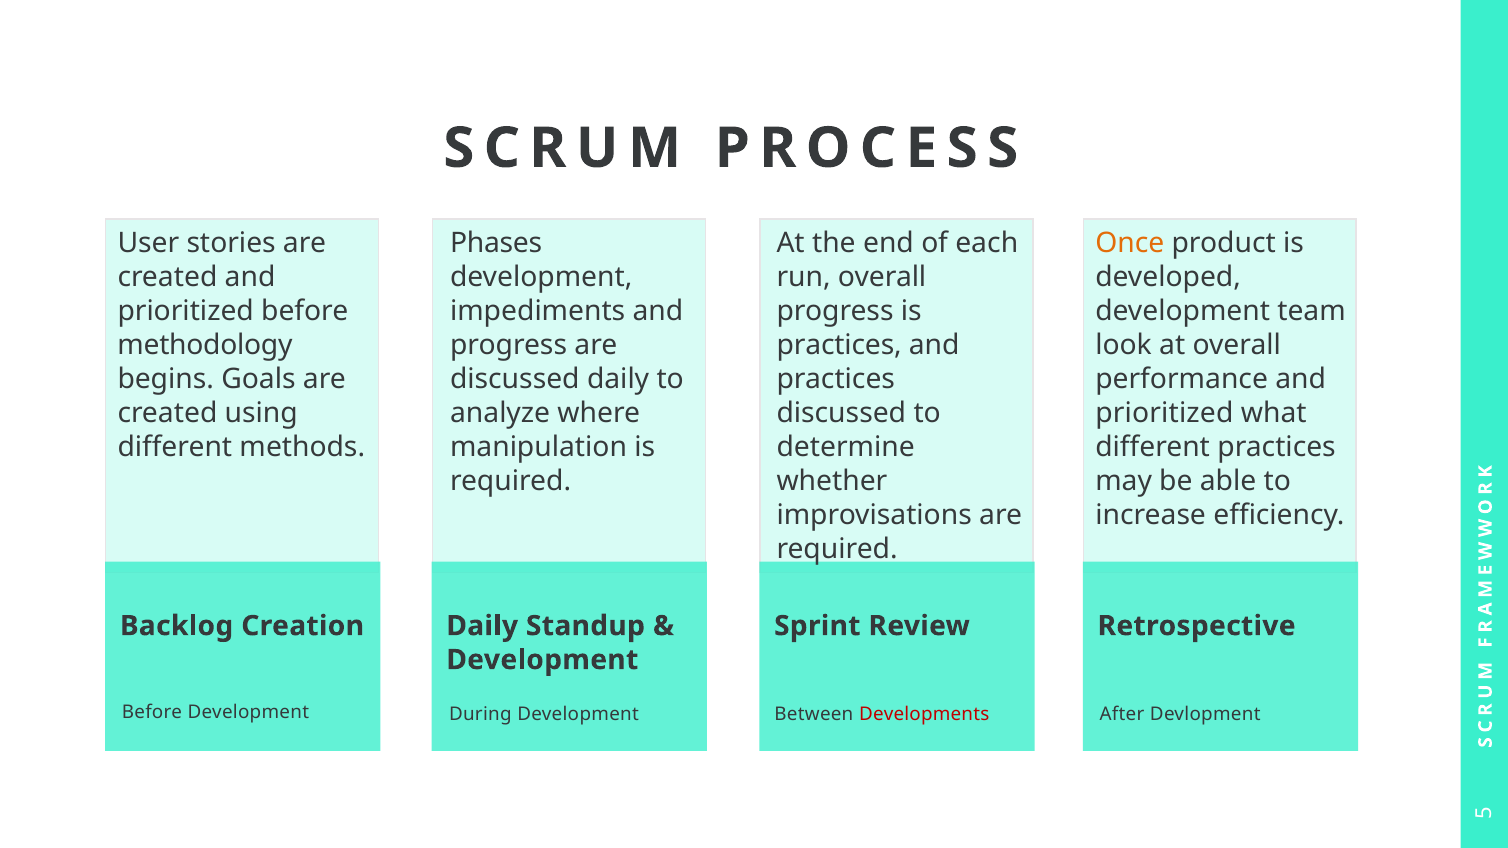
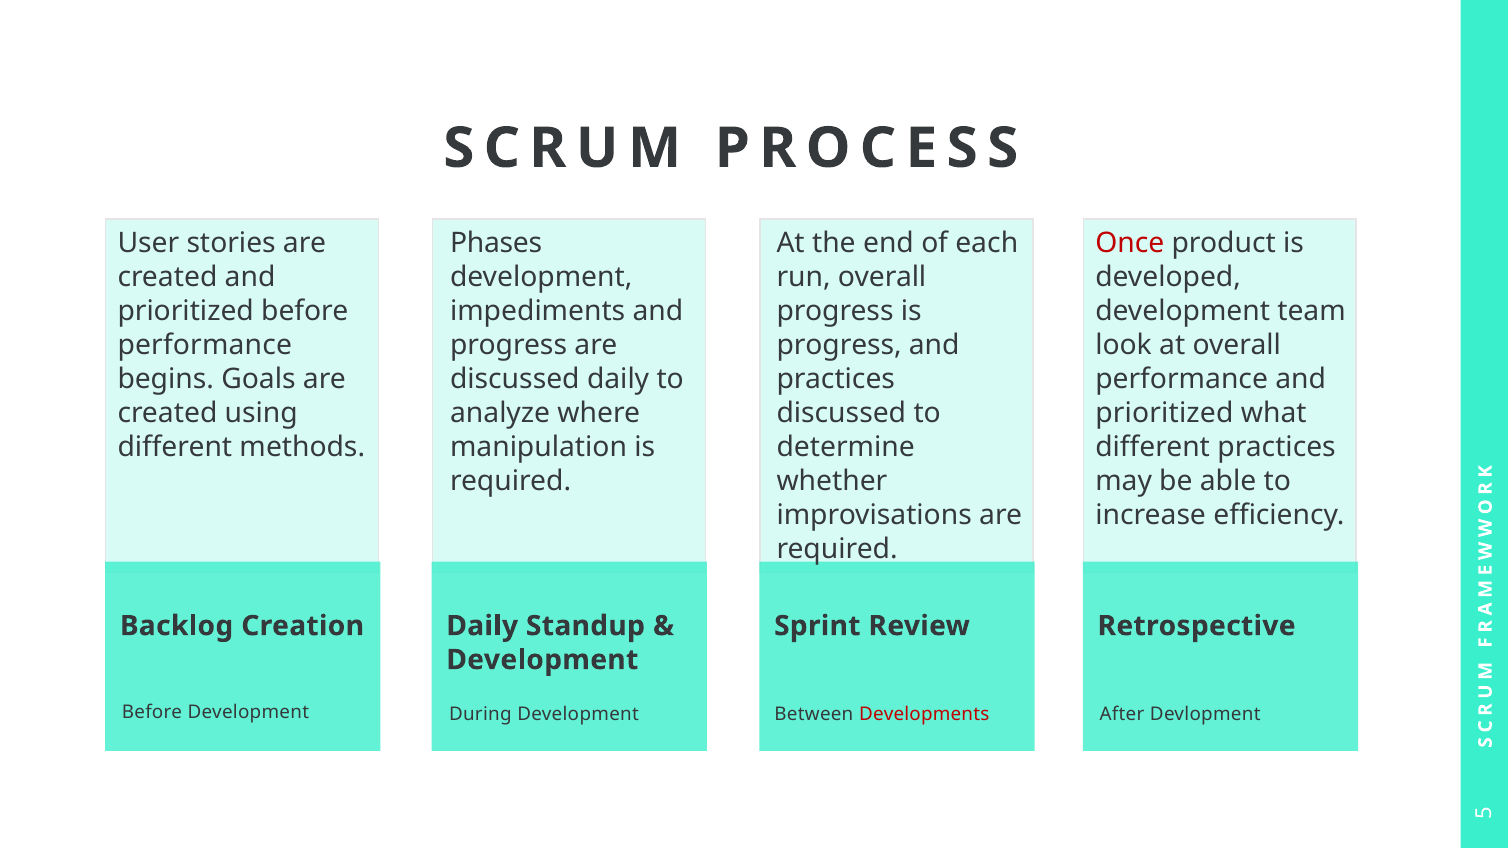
Once colour: orange -> red (1130, 243)
methodology: methodology -> performance (205, 345)
practices: practices -> progress (839, 345)
